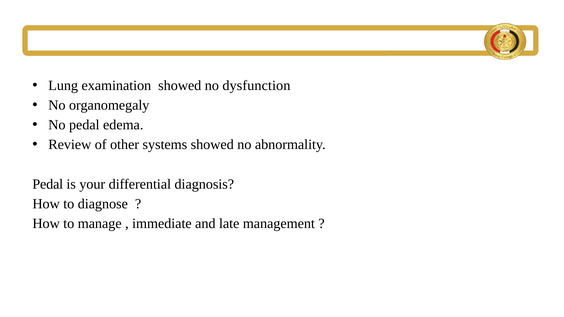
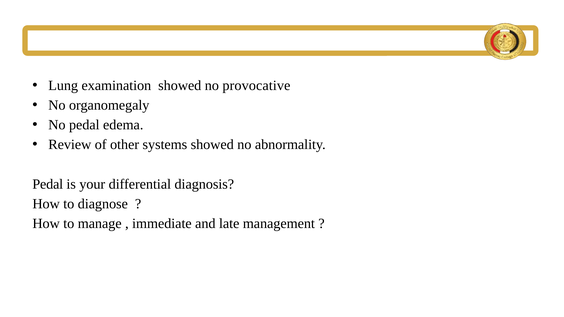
dysfunction: dysfunction -> provocative (256, 86)
